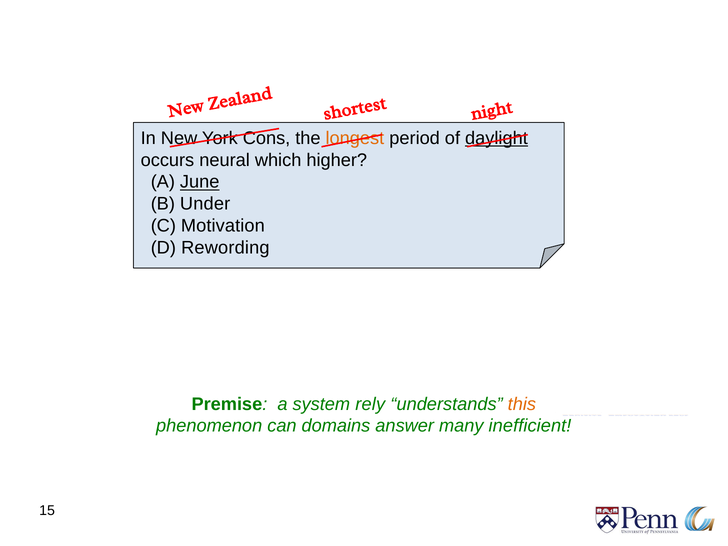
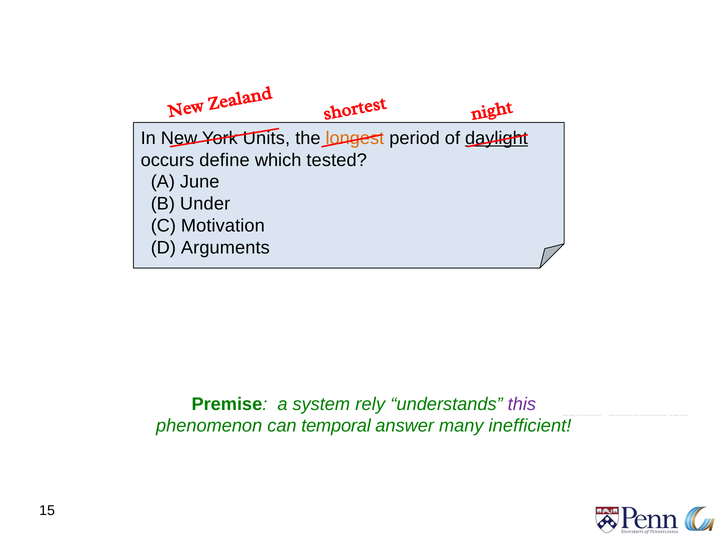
Cons: Cons -> Units (266, 138)
neural: neural -> define (224, 160)
higher: higher -> tested (337, 160)
June underline: present -> none (200, 182)
Rewording: Rewording -> Arguments (225, 248)
this colour: orange -> purple (522, 404)
domains: domains -> temporal (336, 426)
